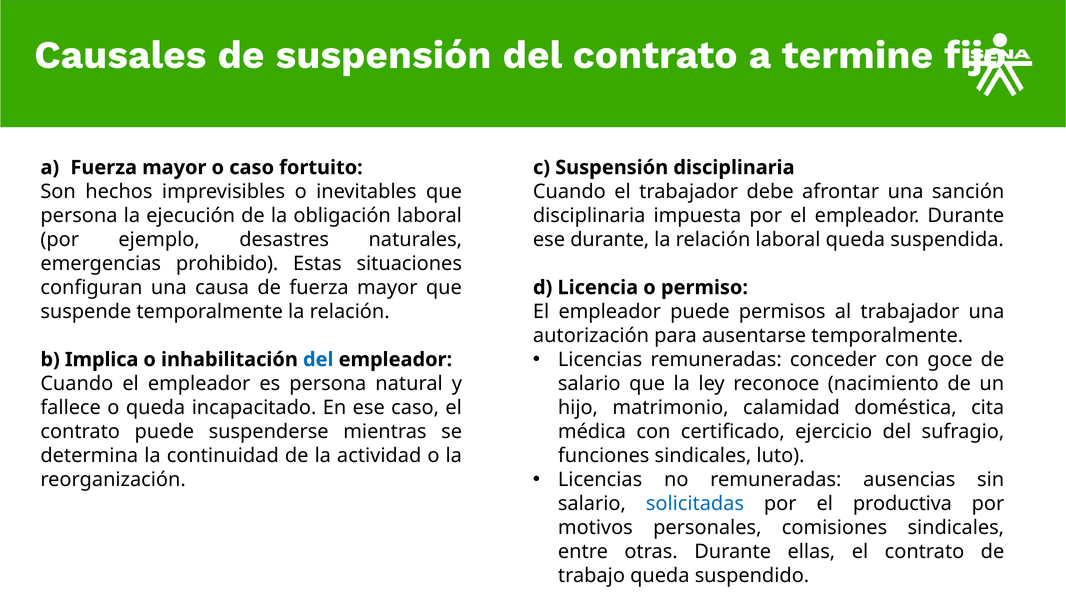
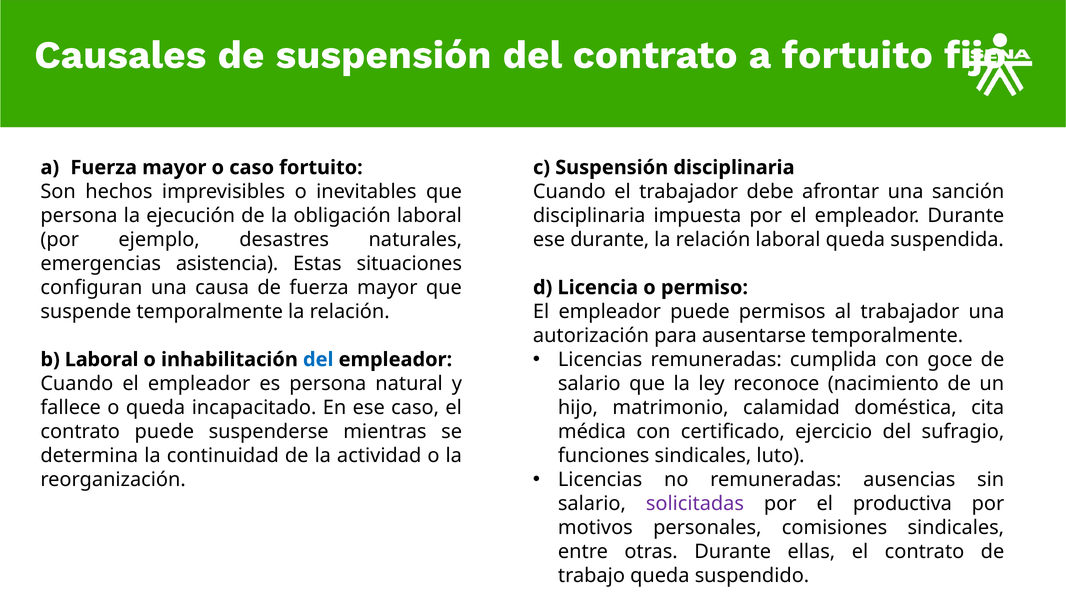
a termine: termine -> fortuito (857, 55)
prohibido: prohibido -> asistencia (227, 263)
conceder: conceder -> cumplida (833, 359)
b Implica: Implica -> Laboral (102, 359)
solicitadas colour: blue -> purple (695, 503)
